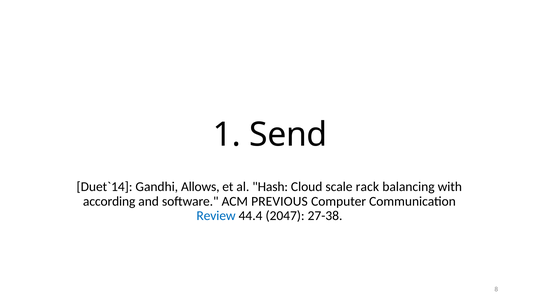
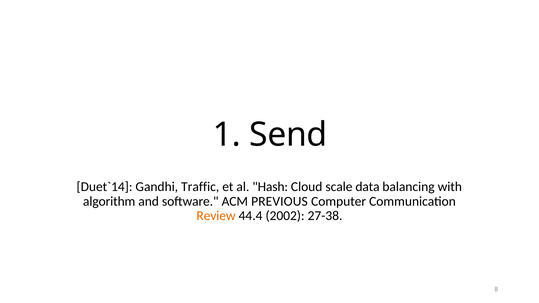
Allows: Allows -> Traffic (200, 187)
rack: rack -> data (367, 187)
according: according -> algorithm (109, 201)
Review colour: blue -> orange (216, 216)
2047: 2047 -> 2002 (285, 216)
